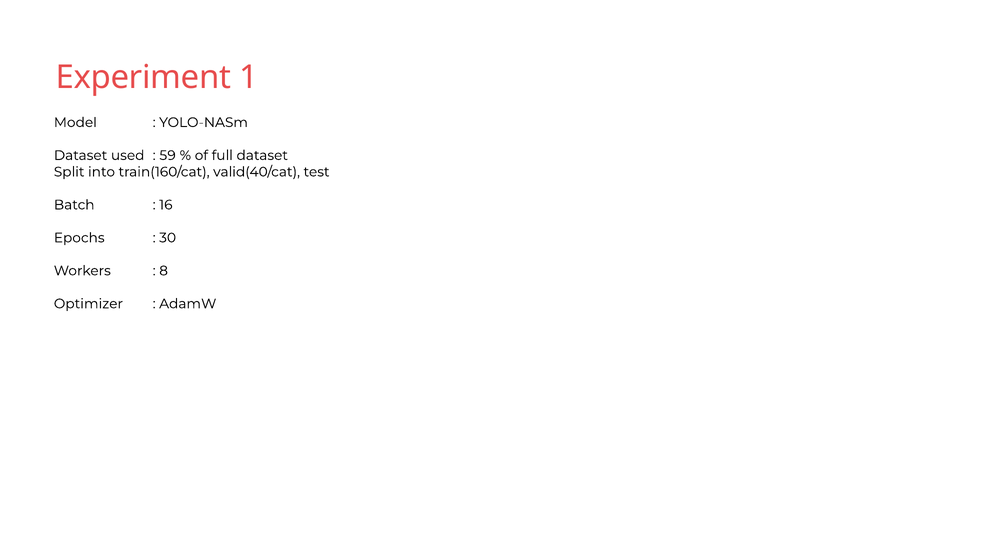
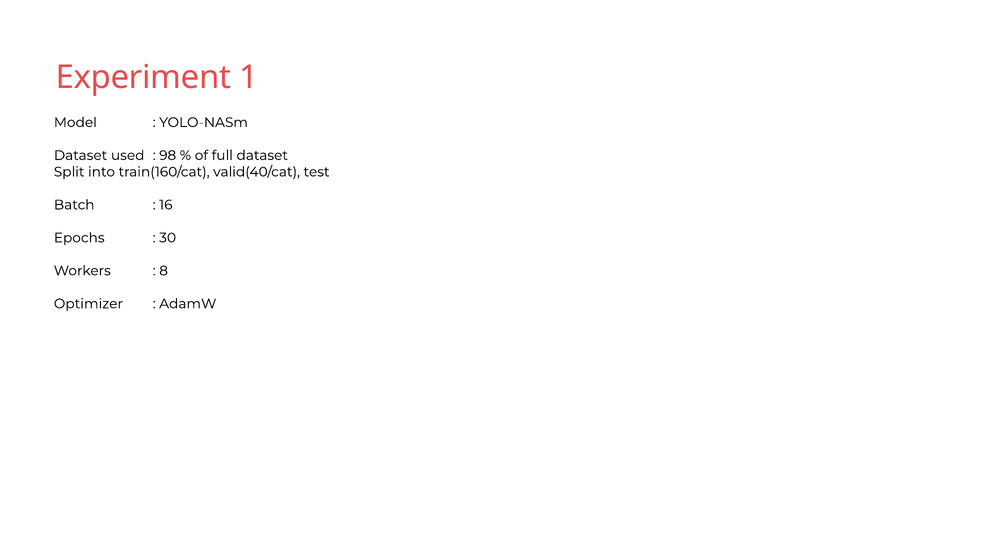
59: 59 -> 98 (168, 155)
